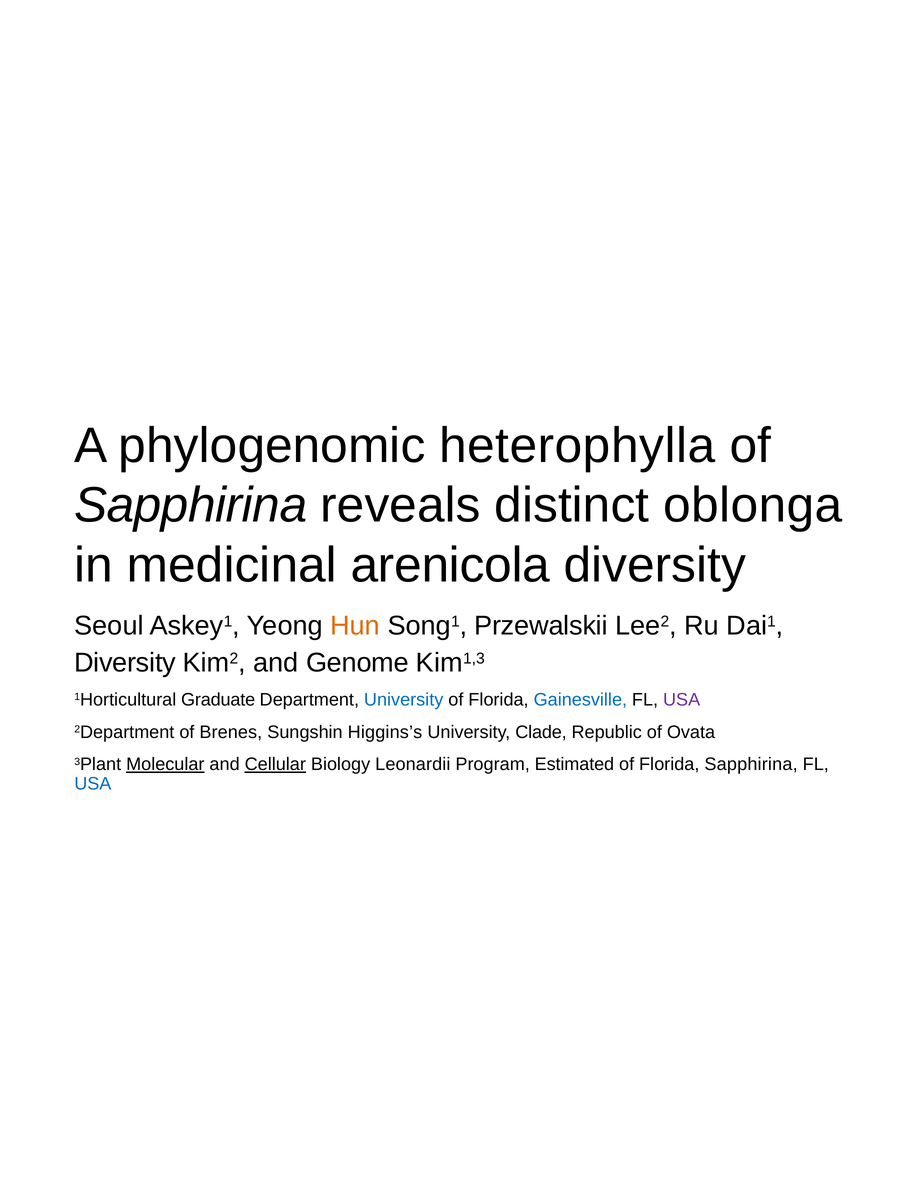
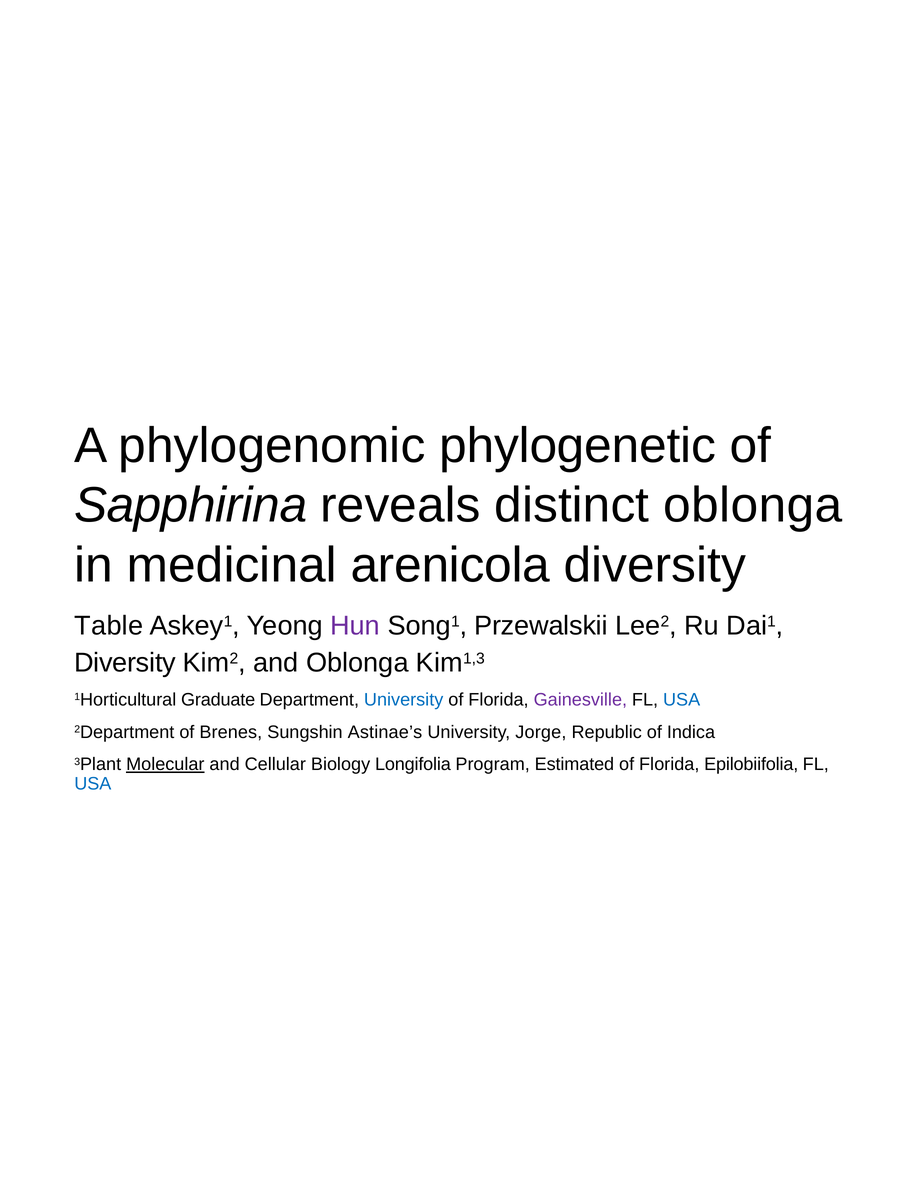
heterophylla: heterophylla -> phylogenetic (578, 445)
Seoul: Seoul -> Table (109, 625)
Hun colour: orange -> purple (355, 625)
and Genome: Genome -> Oblonga (357, 662)
Gainesville colour: blue -> purple (580, 699)
USA colour: purple -> blue (682, 699)
Higgins’s: Higgins’s -> Astinae’s (385, 732)
Clade: Clade -> Jorge (541, 732)
Ovata: Ovata -> Indica (691, 732)
Cellular underline: present -> none (275, 764)
Leonardii: Leonardii -> Longifolia (413, 764)
Florida Sapphirina: Sapphirina -> Epilobiifolia (751, 764)
